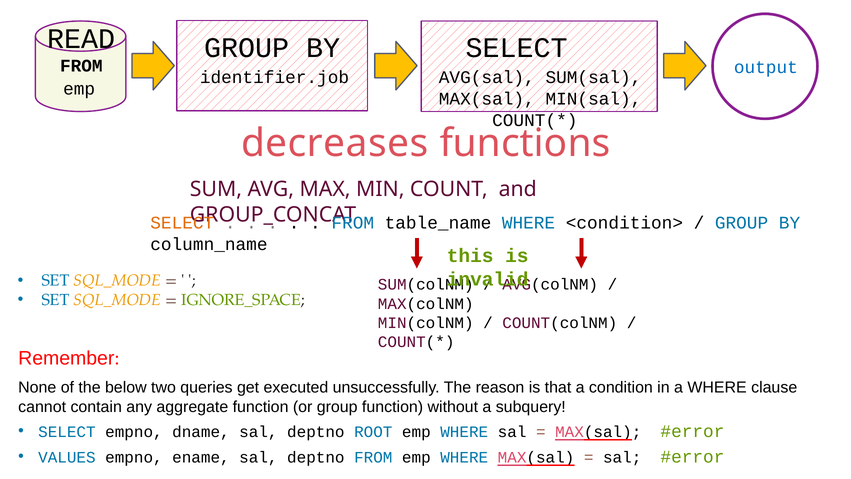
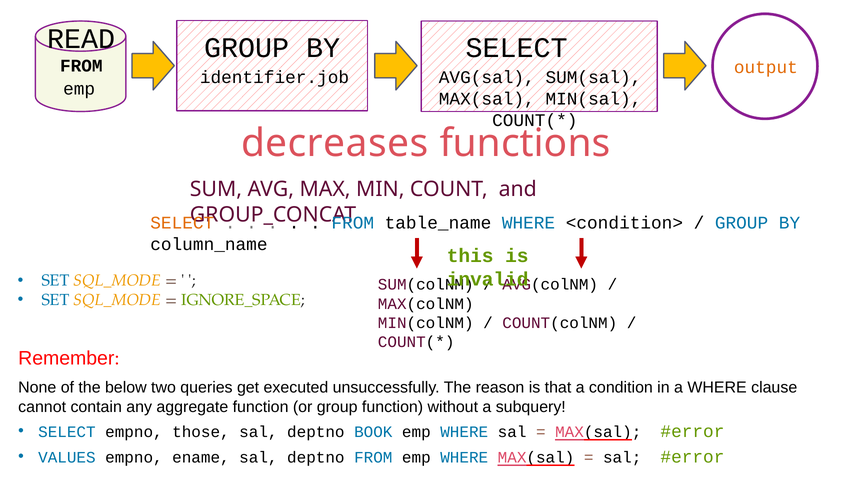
output colour: blue -> orange (766, 67)
dname: dname -> those (201, 432)
ROOT: ROOT -> BOOK (373, 432)
